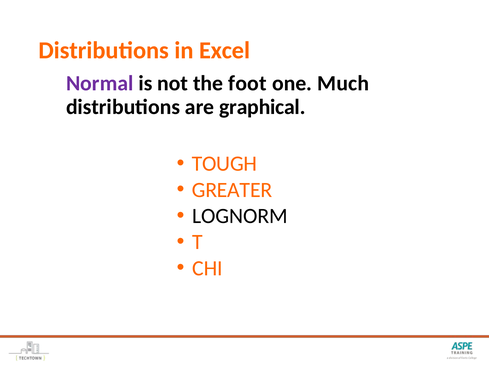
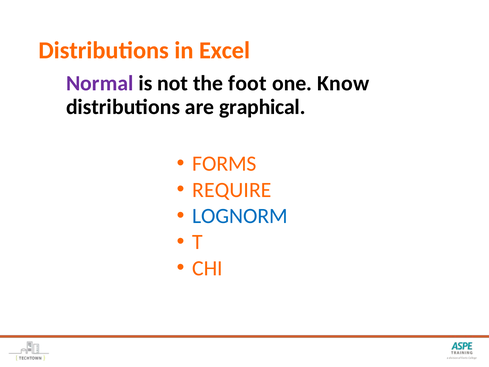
Much: Much -> Know (343, 83)
TOUGH: TOUGH -> FORMS (224, 164)
GREATER: GREATER -> REQUIRE (232, 190)
LOGNORM colour: black -> blue (240, 216)
